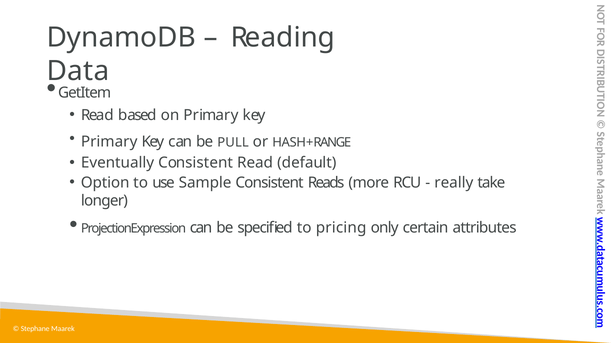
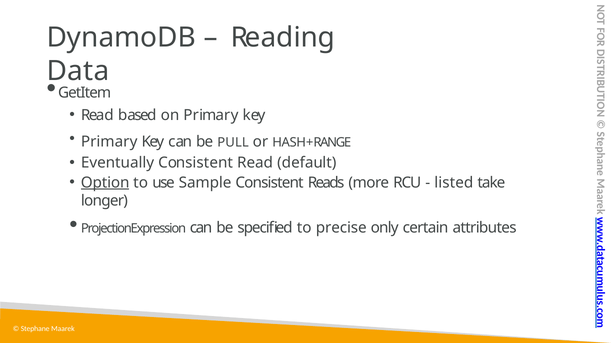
Option underline: none -> present (105, 183)
really: really -> listed (454, 183)
pricing: pricing -> precise (341, 228)
